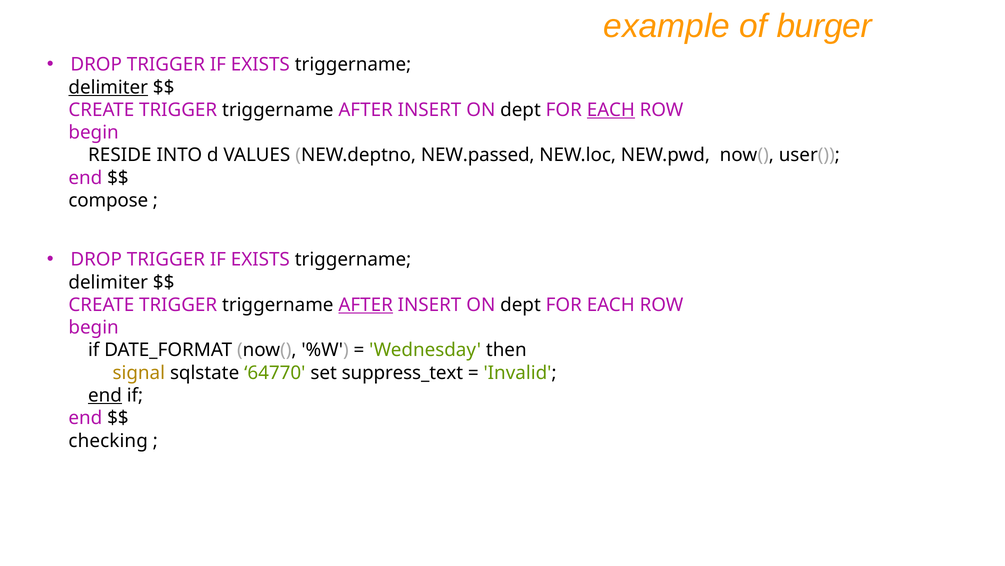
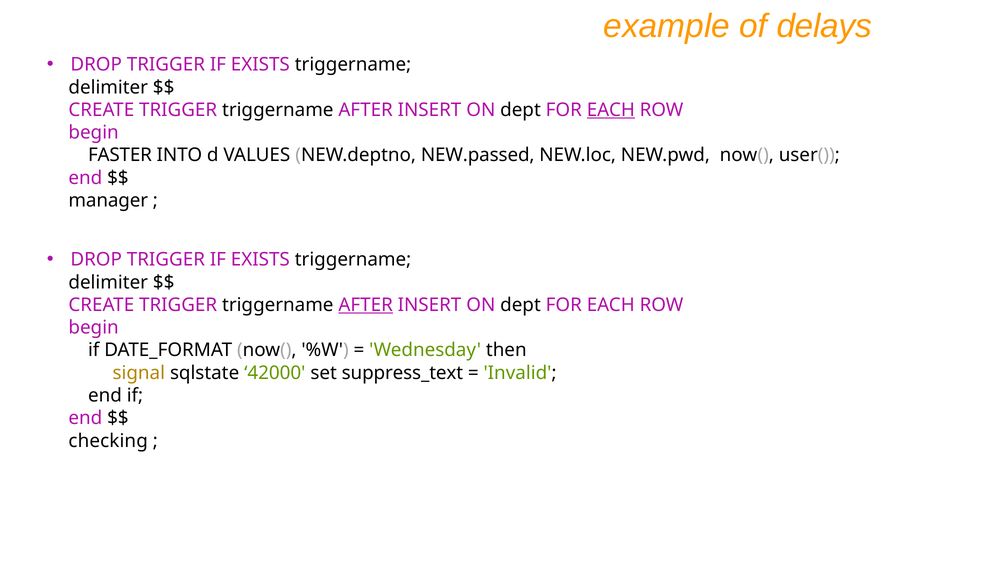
burger: burger -> delays (824, 26)
delimiter underline: present -> none (108, 87)
RESIDE: RESIDE -> FASTER (120, 155)
compose: compose -> manager (108, 200)
64770: 64770 -> 42000 (275, 372)
end underline: present -> none (105, 395)
